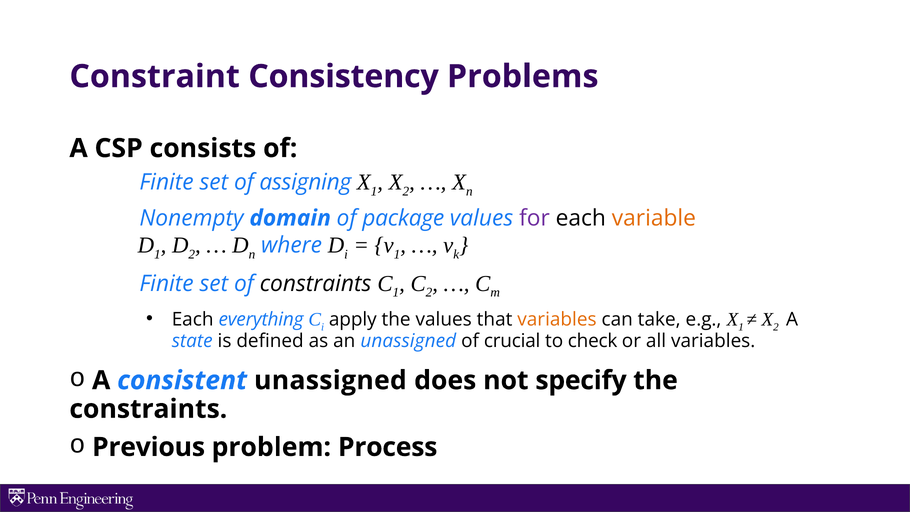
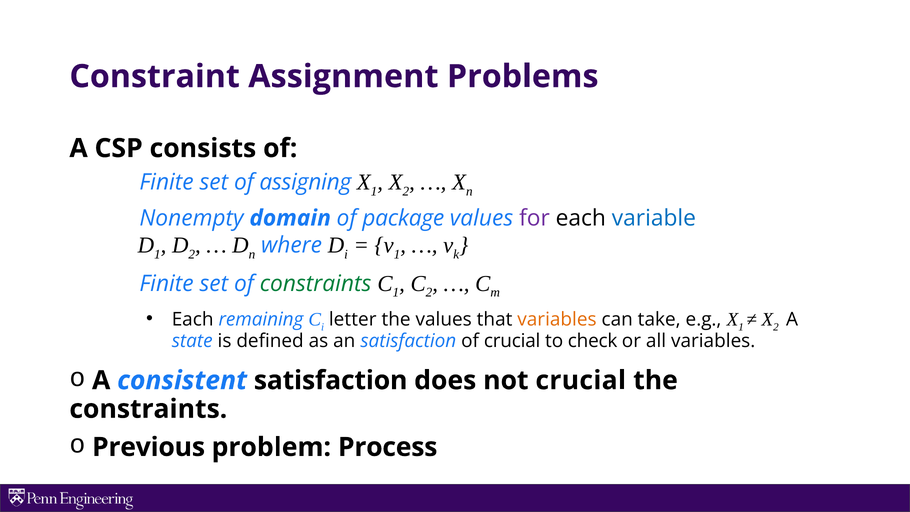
Consistency: Consistency -> Assignment (343, 77)
variable colour: orange -> blue (654, 218)
constraints colour: black -> green (316, 284)
everything: everything -> remaining (261, 320)
apply: apply -> letter (353, 320)
an unassigned: unassigned -> satisfaction (408, 341)
consistent unassigned: unassigned -> satisfaction (331, 380)
not specify: specify -> crucial (581, 380)
